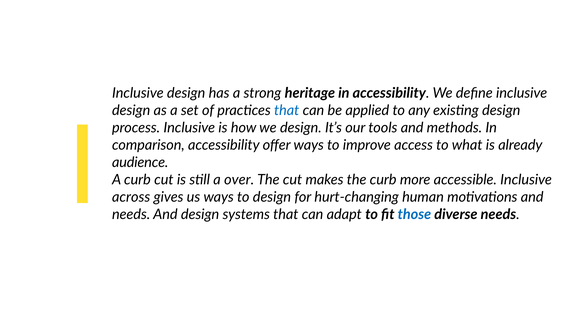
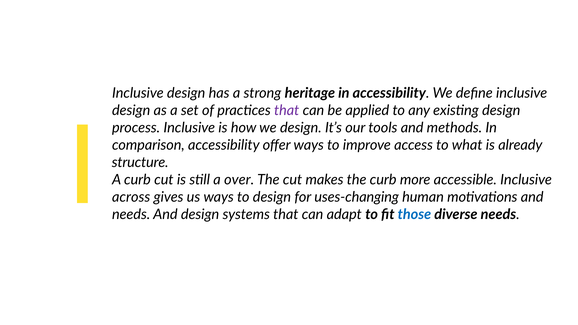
that colour: blue -> purple (287, 110)
audience: audience -> structure (140, 163)
hurt-changing: hurt-changing -> uses-changing (357, 197)
